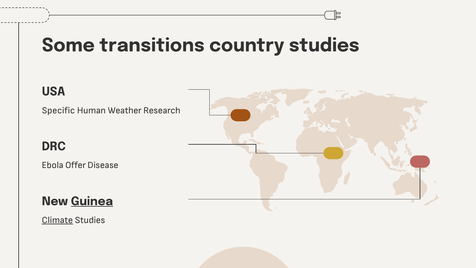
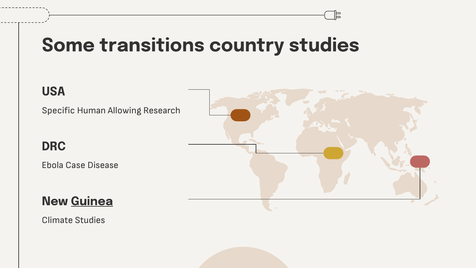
Weather: Weather -> Allowing (125, 110)
Offer: Offer -> Case (75, 165)
Climate underline: present -> none (57, 220)
